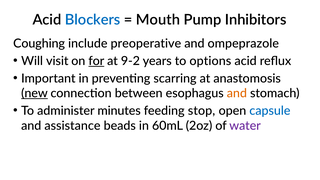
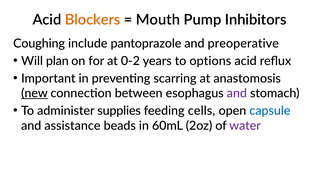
Blockers colour: blue -> orange (93, 20)
preoperative: preoperative -> pantoprazole (146, 44)
ompeprazole: ompeprazole -> preoperative (243, 44)
visit: visit -> plan (57, 61)
for underline: present -> none (96, 61)
9-2: 9-2 -> 0-2 (130, 61)
and colour: orange -> purple (237, 93)
minutes: minutes -> supplies (119, 111)
stop: stop -> cells (202, 111)
